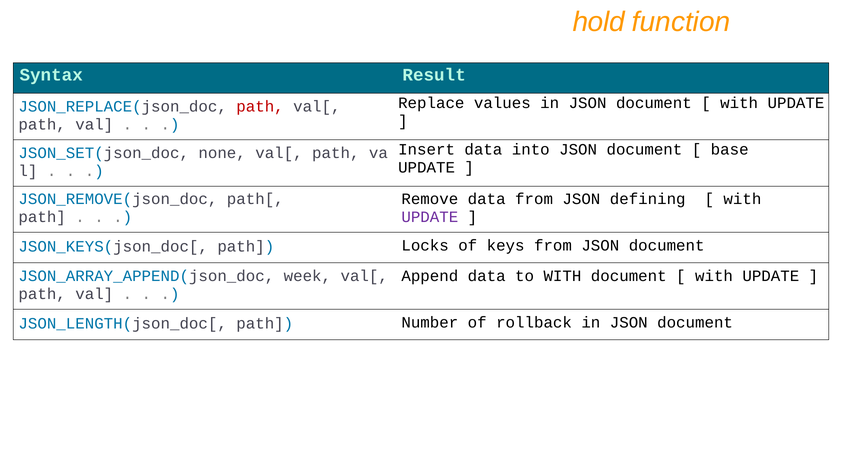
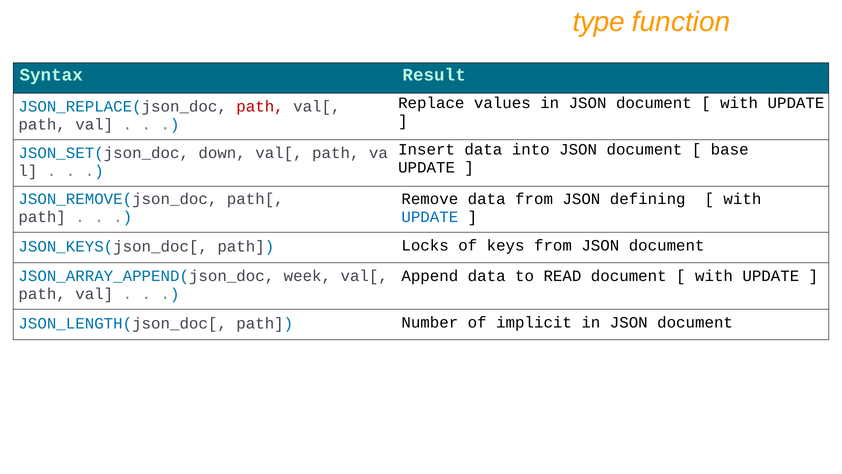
hold: hold -> type (599, 22)
none: none -> down (222, 153)
UPDATE colour: purple -> blue (430, 217)
to WITH: WITH -> READ (562, 276)
rollback: rollback -> implicit (534, 322)
